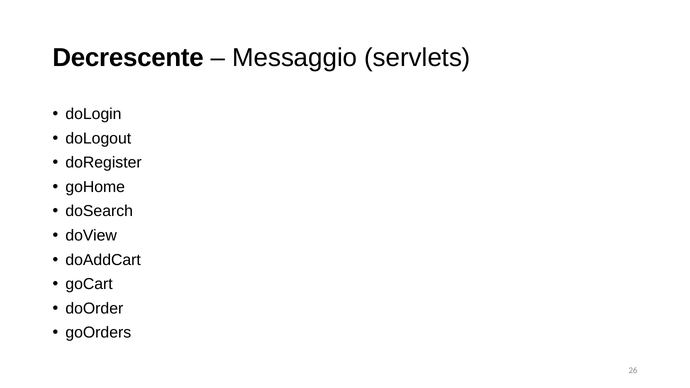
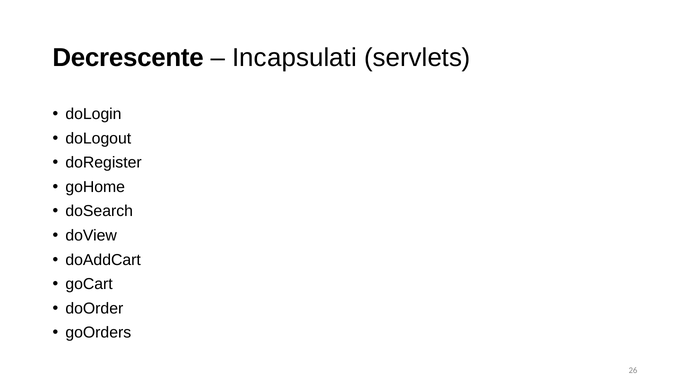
Messaggio: Messaggio -> Incapsulati (295, 58)
